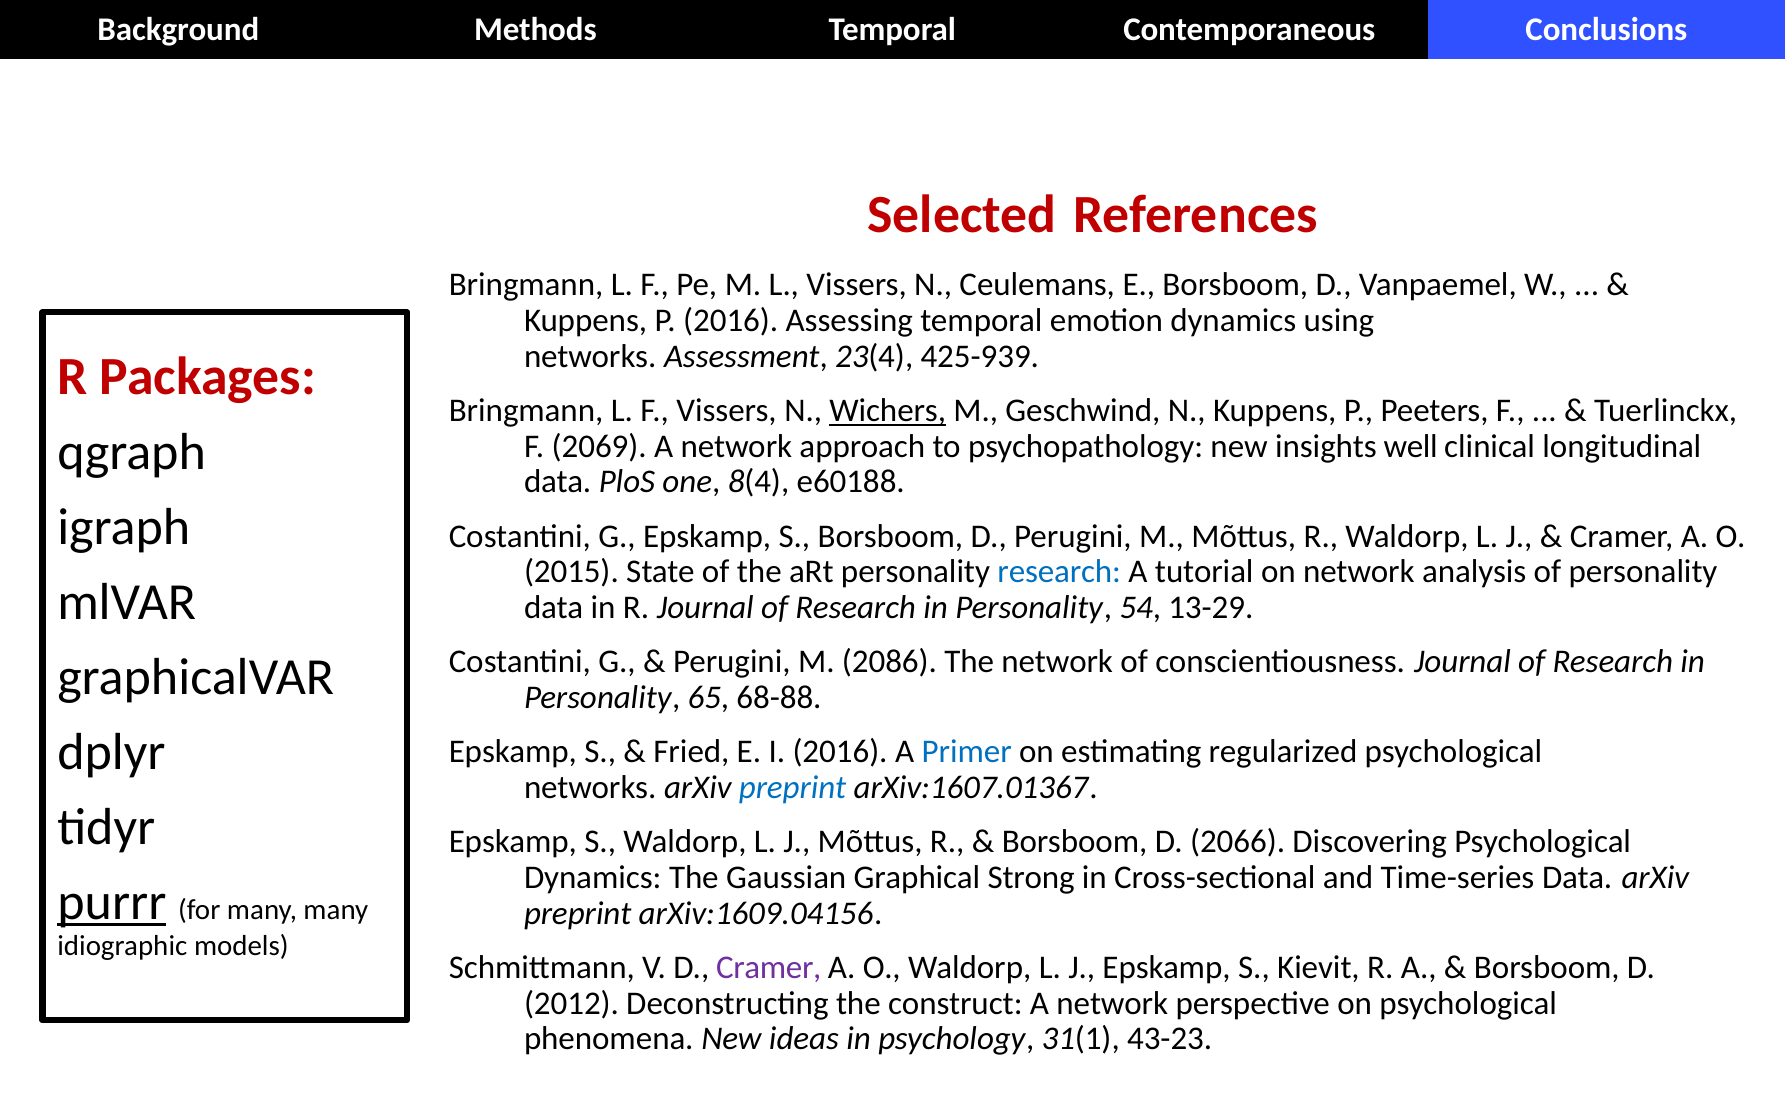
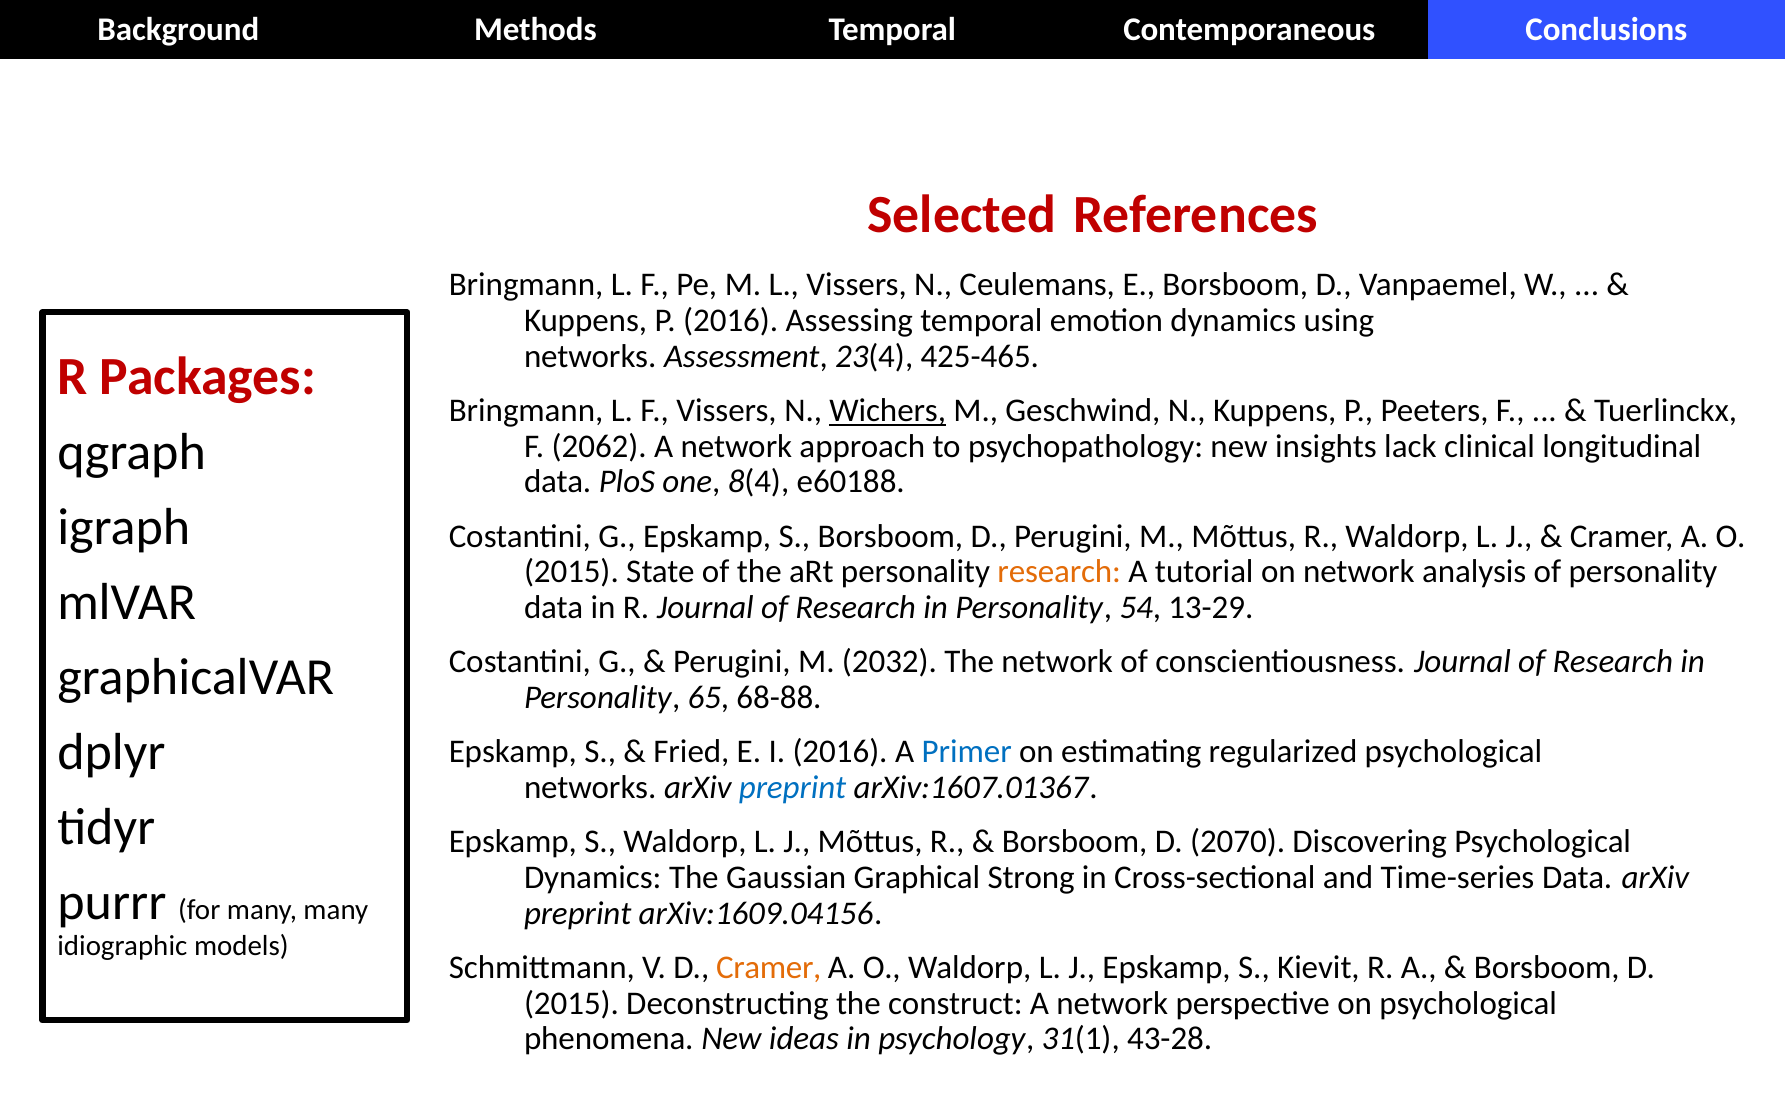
425-939: 425-939 -> 425-465 (980, 356)
2069: 2069 -> 2062 (599, 446)
well: well -> lack (1410, 446)
research colour: blue -> orange (1059, 572)
2086: 2086 -> 2032 (889, 662)
2066: 2066 -> 2070 (1238, 842)
purrr underline: present -> none (112, 902)
Cramer colour: purple -> orange (769, 967)
2012: 2012 -> 2015 (572, 1003)
43-23: 43-23 -> 43-28 (1170, 1039)
